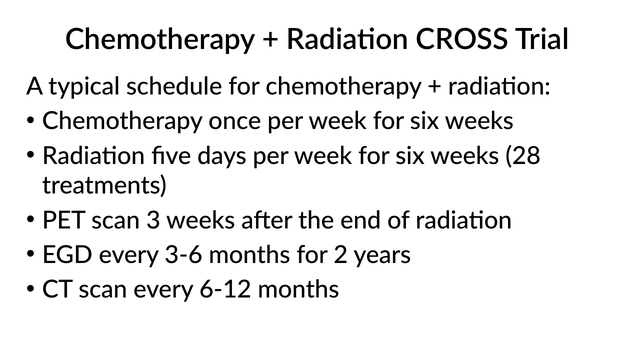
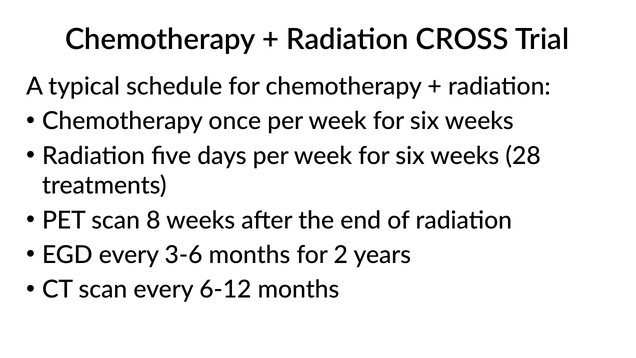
3: 3 -> 8 (153, 220)
